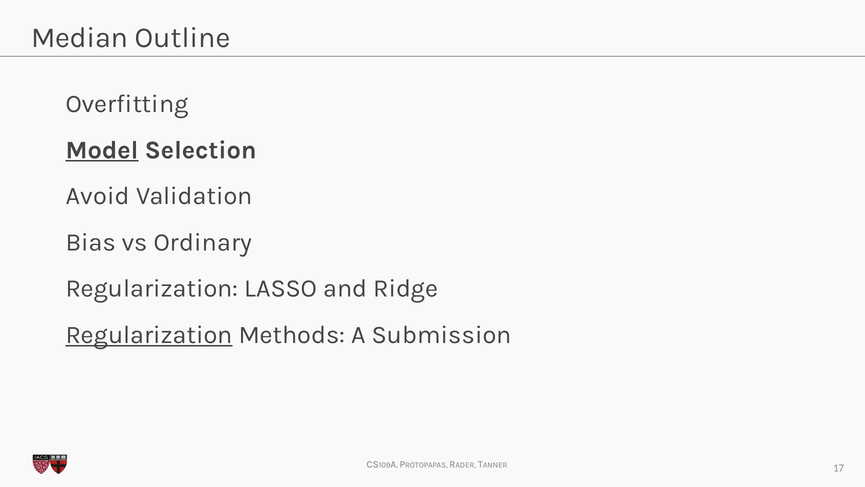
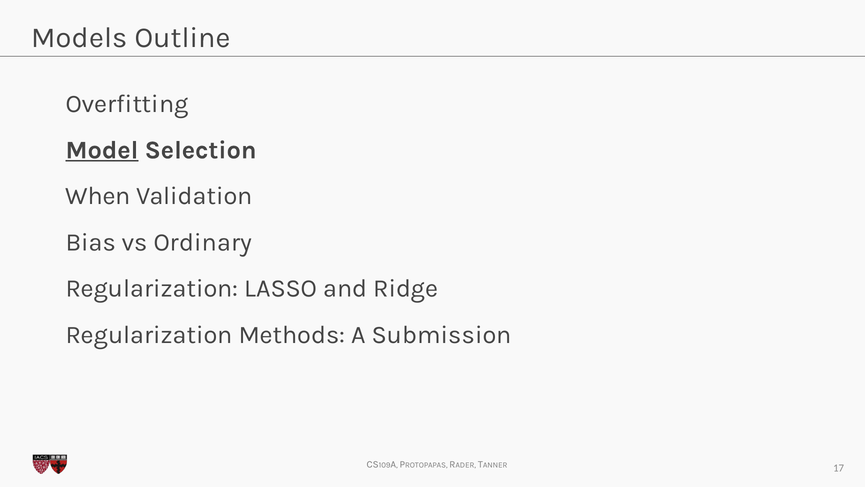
Median: Median -> Models (79, 38)
Avoid: Avoid -> When (98, 196)
Regularization underline: present -> none (149, 334)
